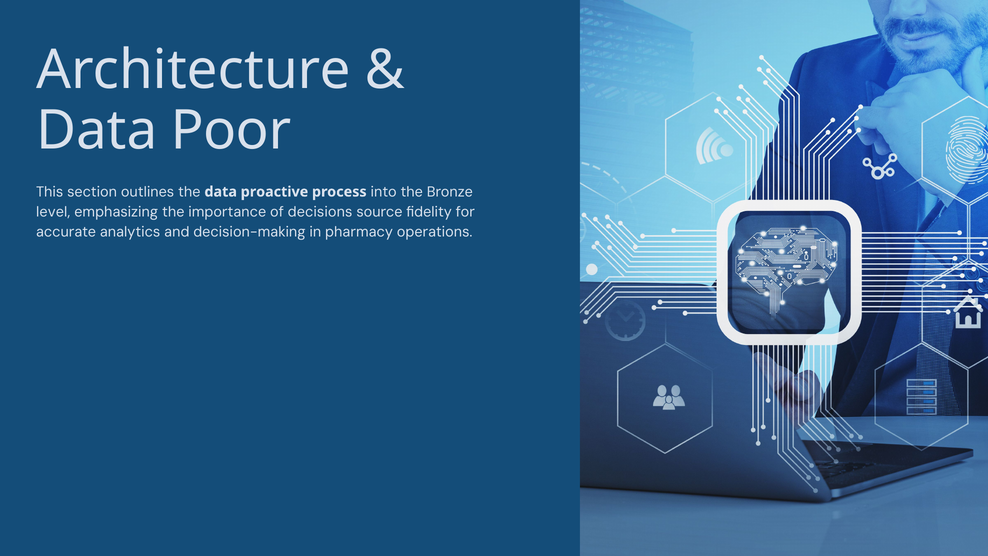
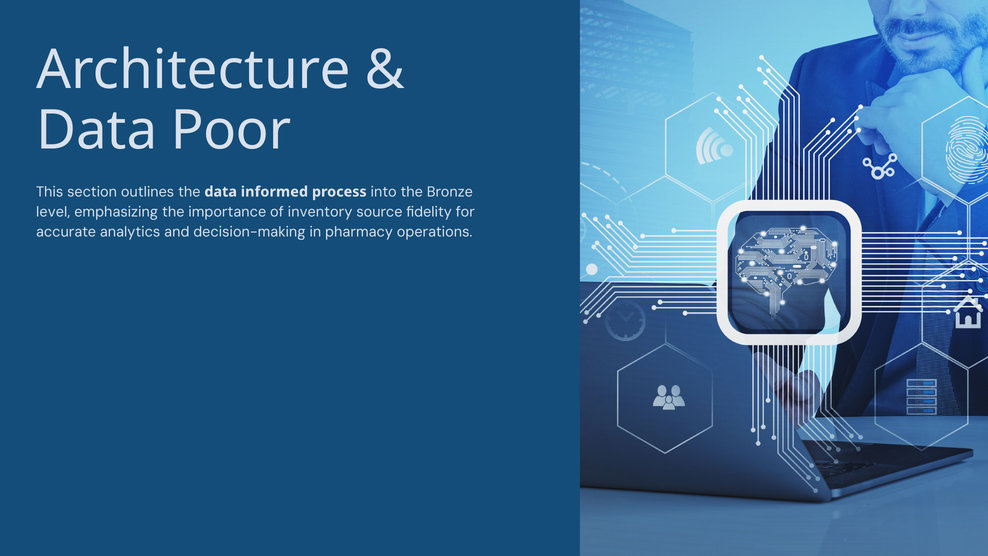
proactive: proactive -> informed (274, 192)
decisions: decisions -> inventory (320, 212)
